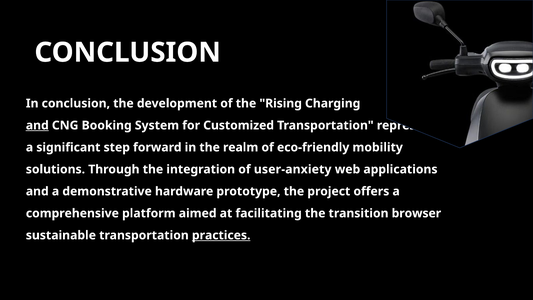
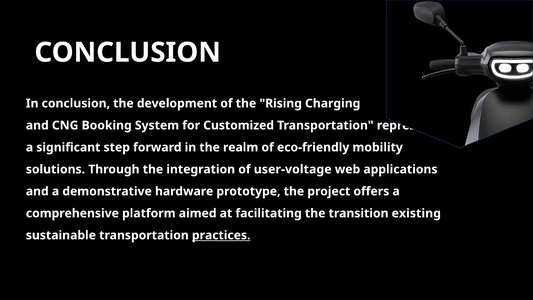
and underline: present -> none (37, 125)
user-anxiety: user-anxiety -> user-voltage (293, 169)
browser: browser -> existing (416, 213)
